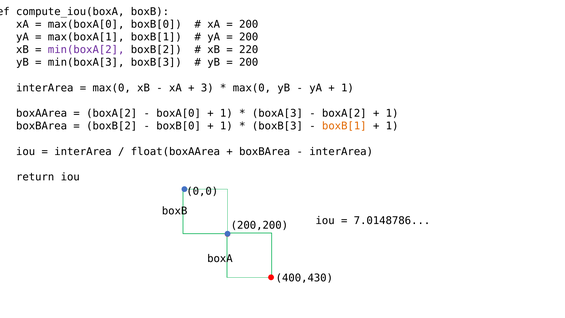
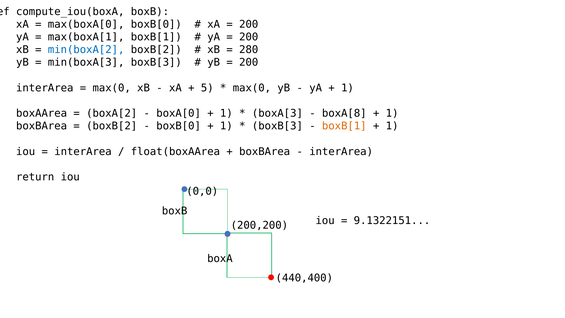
min(boxA[2 colour: purple -> blue (86, 50)
220: 220 -> 280 (249, 50)
3: 3 -> 5 (207, 88)
boxA[2: boxA[2 -> boxA[8 (344, 113)
7.0148786: 7.0148786 -> 9.1322151 (392, 220)
400,430: 400,430 -> 440,400 (304, 278)
